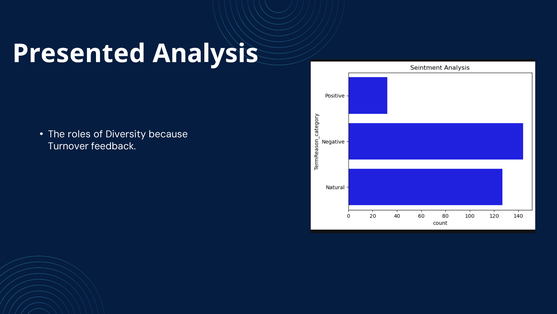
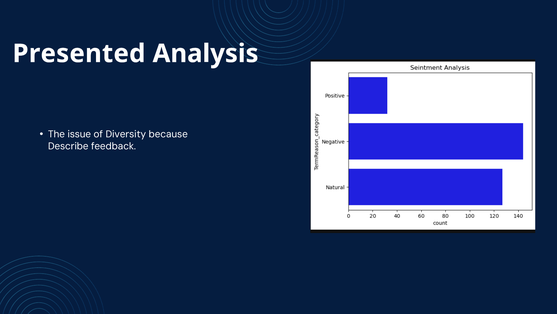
roles: roles -> issue (79, 134)
Turnover: Turnover -> Describe (68, 146)
